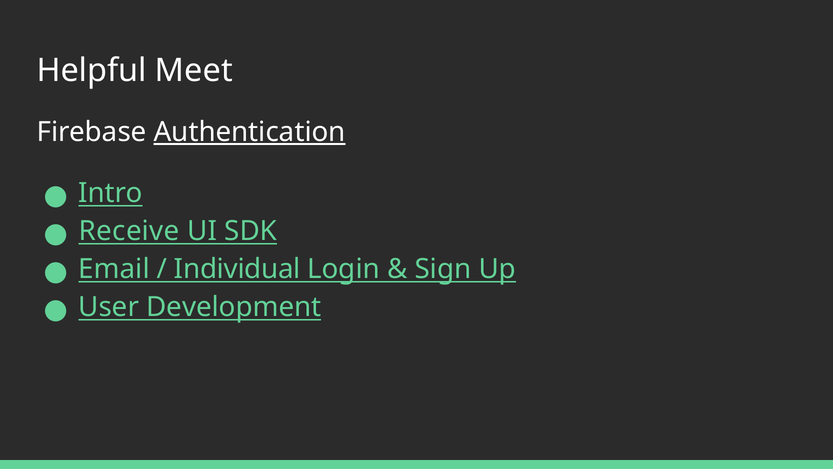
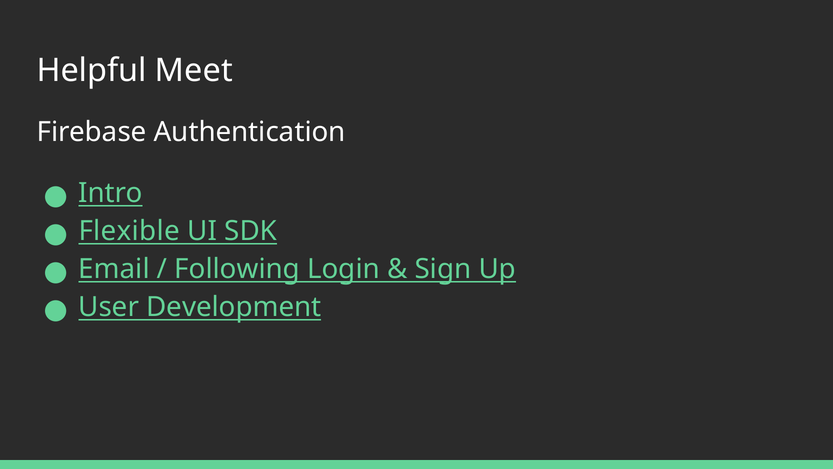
Authentication underline: present -> none (250, 132)
Receive: Receive -> Flexible (129, 231)
Individual: Individual -> Following (237, 269)
